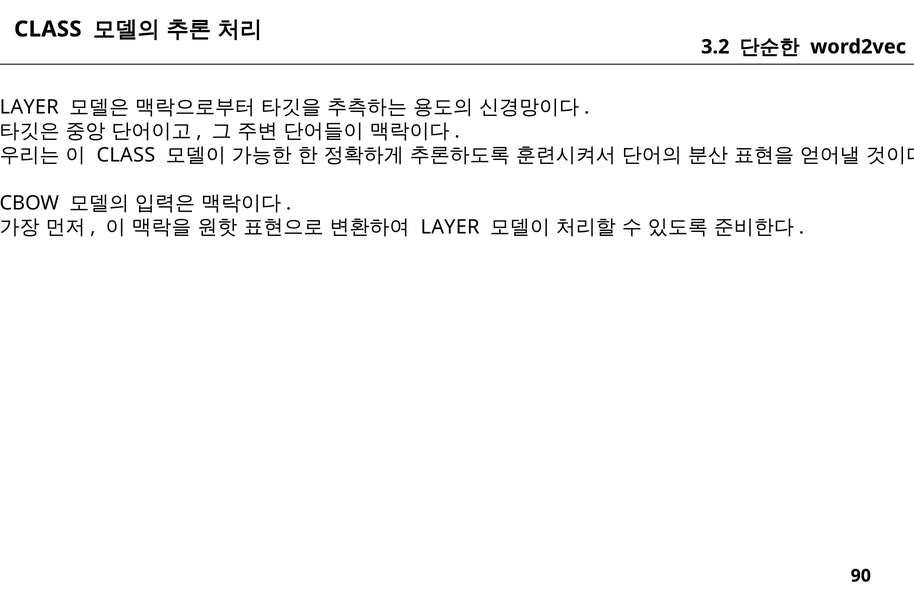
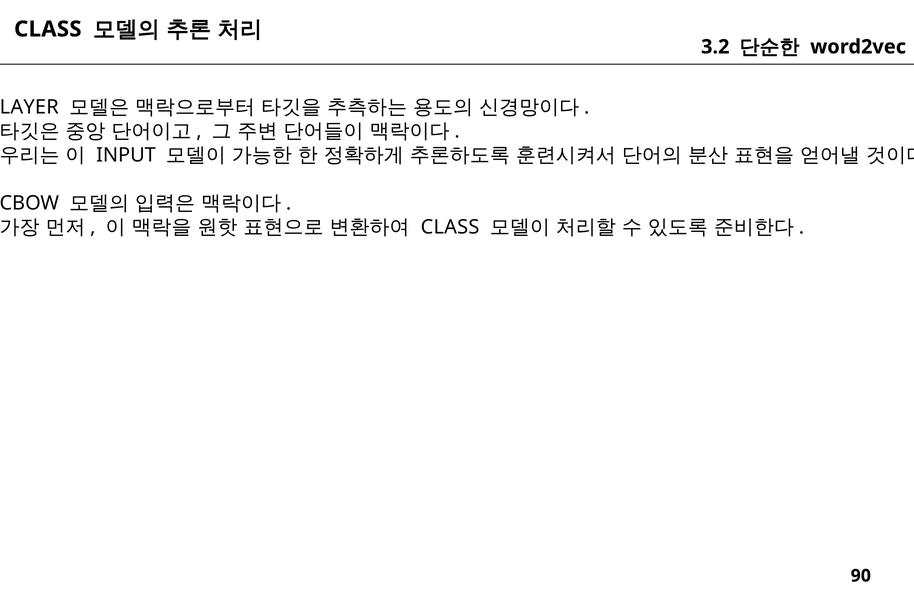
CLASS: CLASS -> INPUT (126, 155)
LAYER: LAYER -> CLASS (450, 227)
